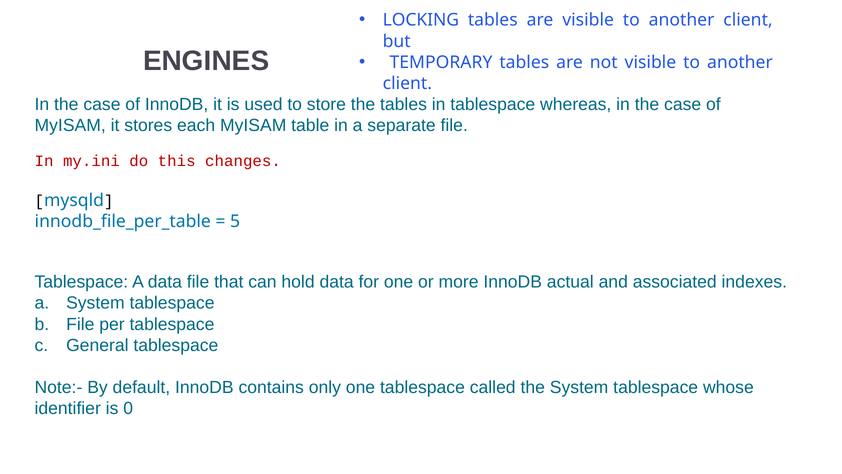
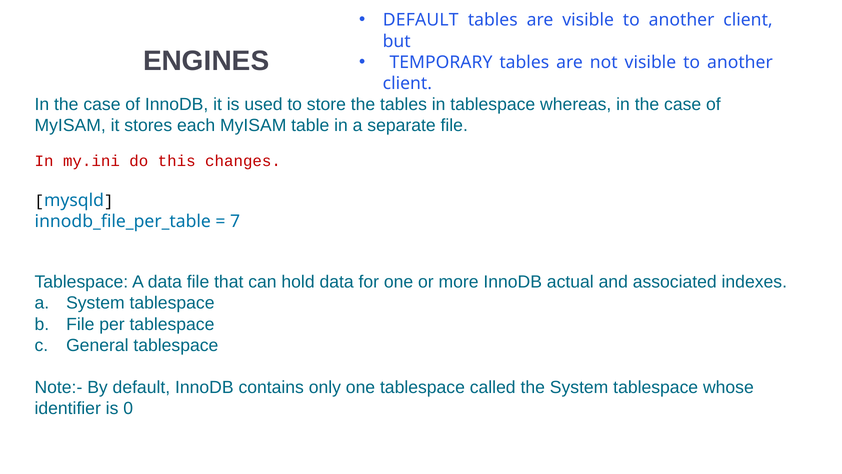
LOCKING: LOCKING -> DEFAULT (421, 20)
5: 5 -> 7 (235, 221)
